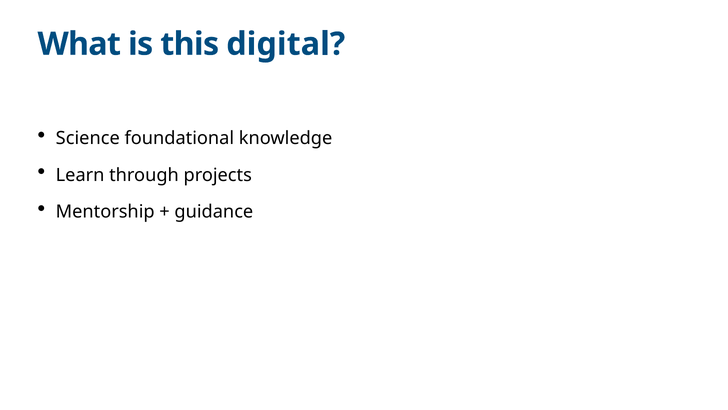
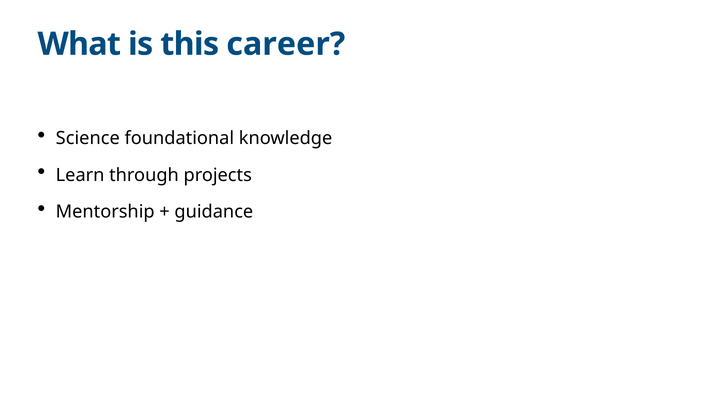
digital: digital -> career (286, 44)
